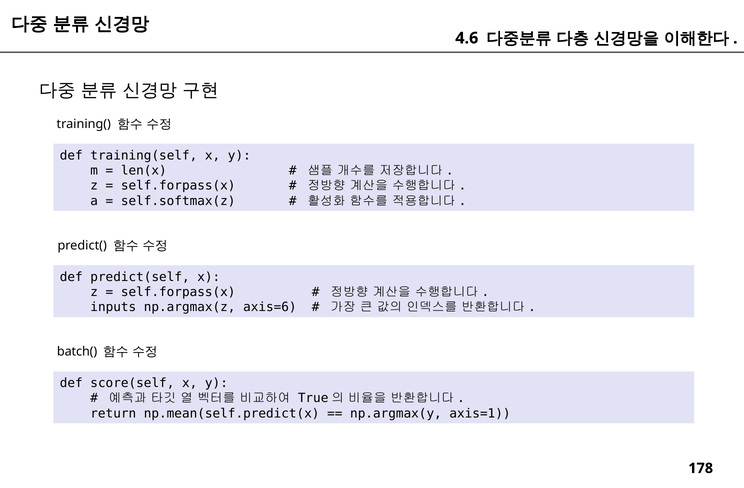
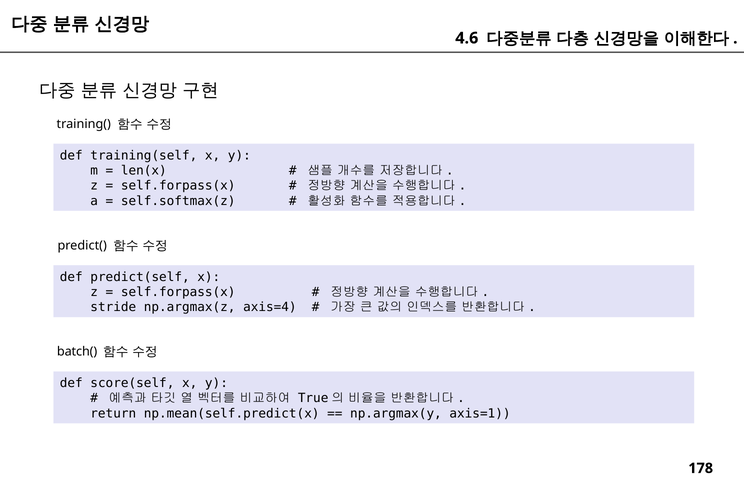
inputs: inputs -> stride (113, 308)
axis=6: axis=6 -> axis=4 (270, 308)
